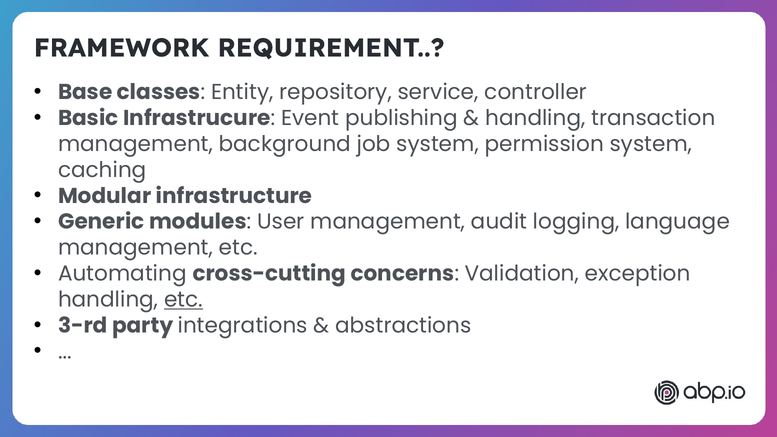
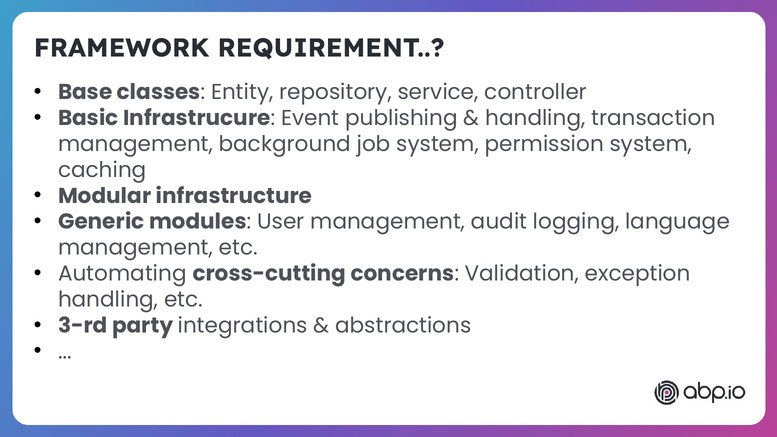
etc underline: present -> none (183, 300)
